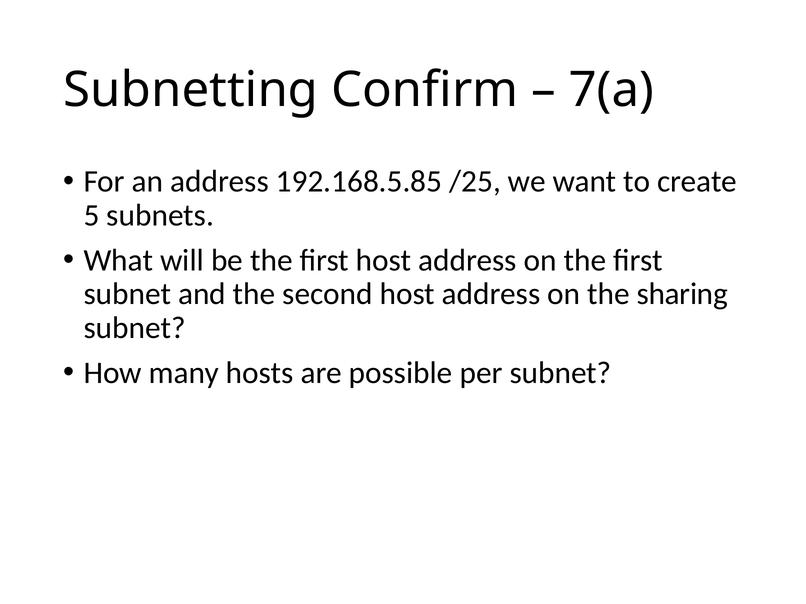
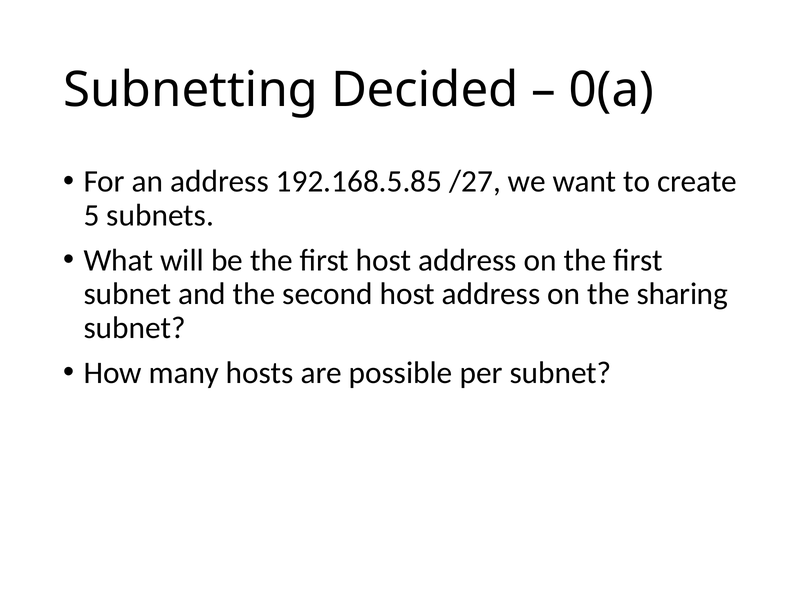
Confirm: Confirm -> Decided (425, 90)
7(a: 7(a -> 0(a (611, 90)
/25: /25 -> /27 (475, 182)
